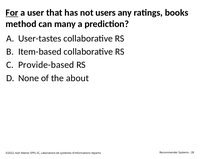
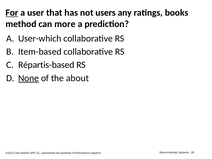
many: many -> more (65, 24)
User-tastes: User-tastes -> User-which (40, 38)
Provide-based: Provide-based -> Répartis-based (46, 65)
None underline: none -> present (29, 78)
